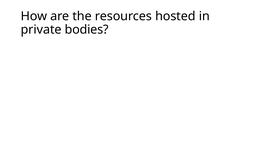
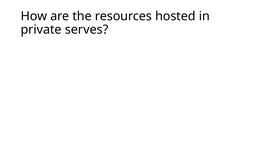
bodies: bodies -> serves (87, 30)
